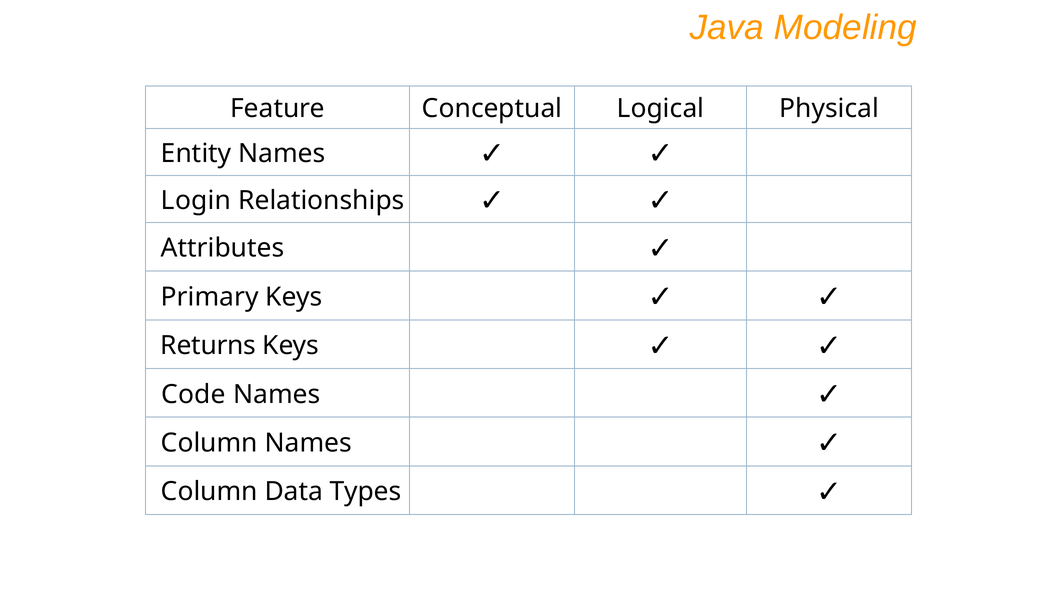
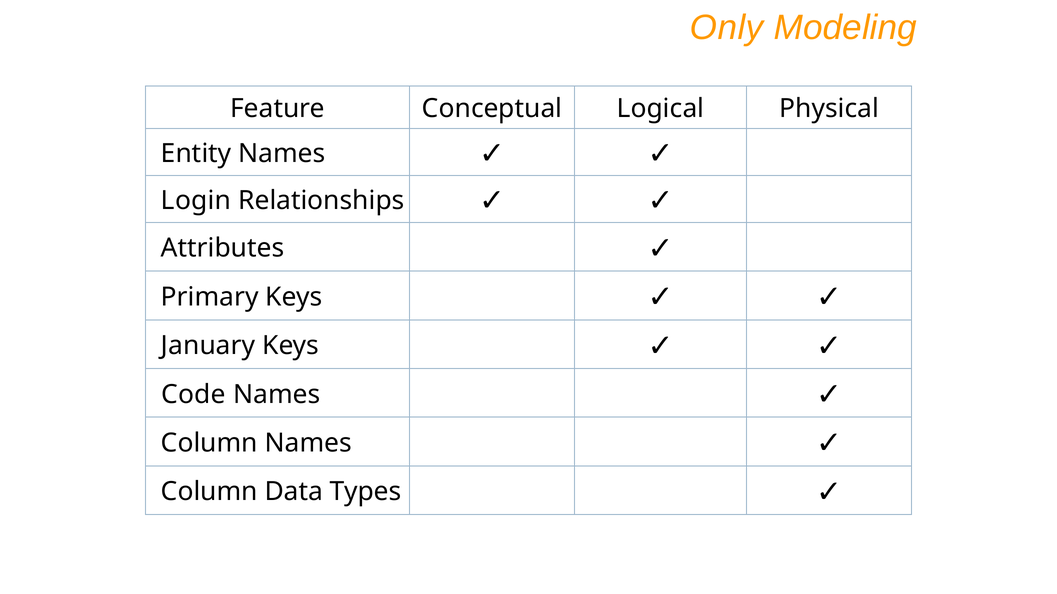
Java: Java -> Only (727, 28)
Returns: Returns -> January (208, 346)
